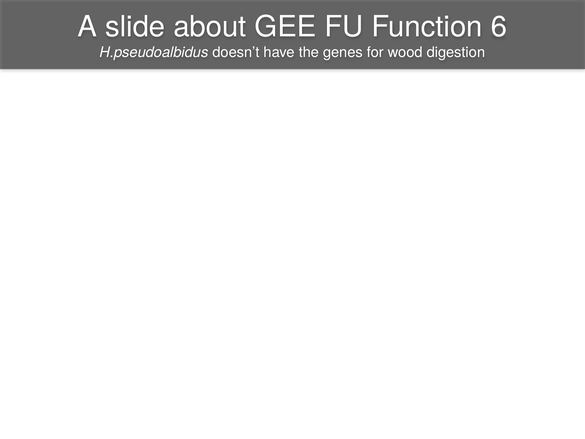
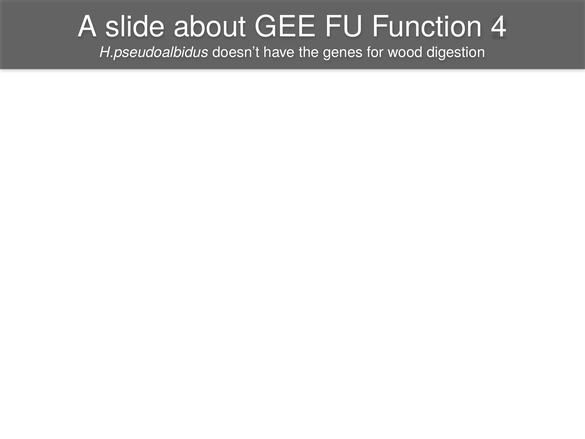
6: 6 -> 4 (499, 27)
